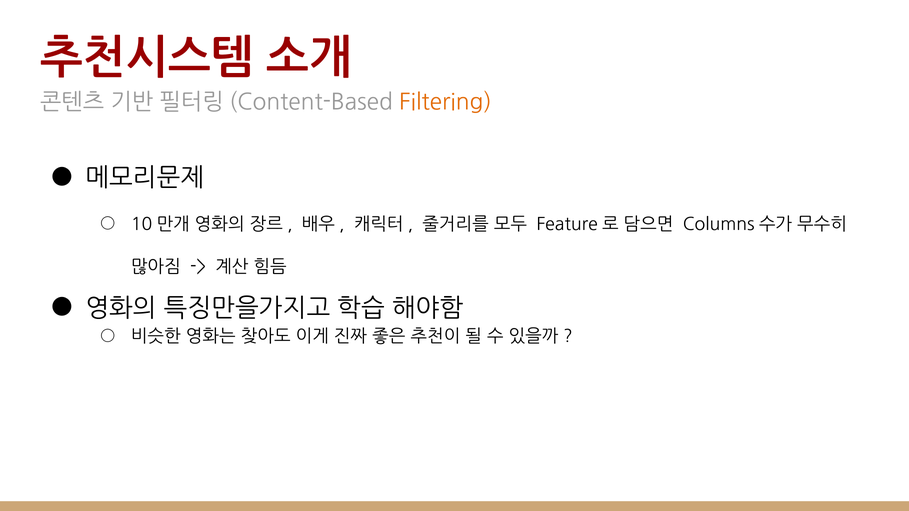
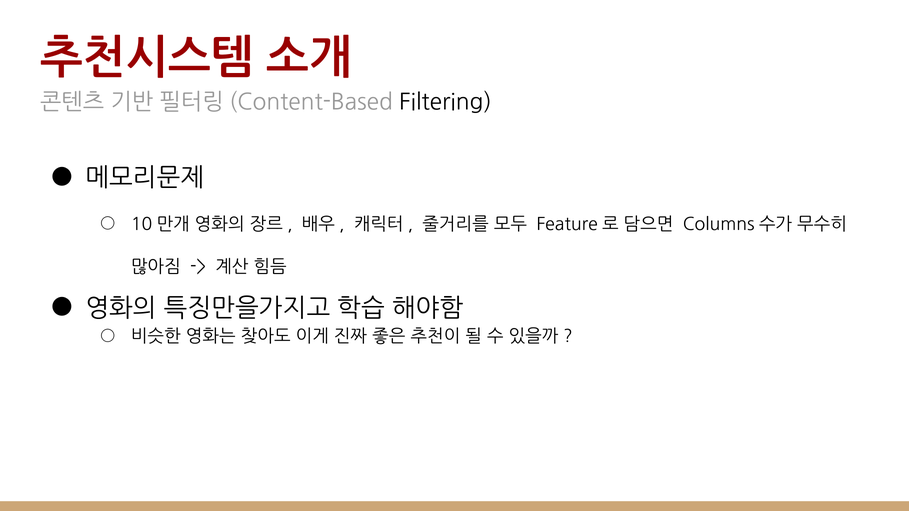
Filtering colour: orange -> black (445, 102)
